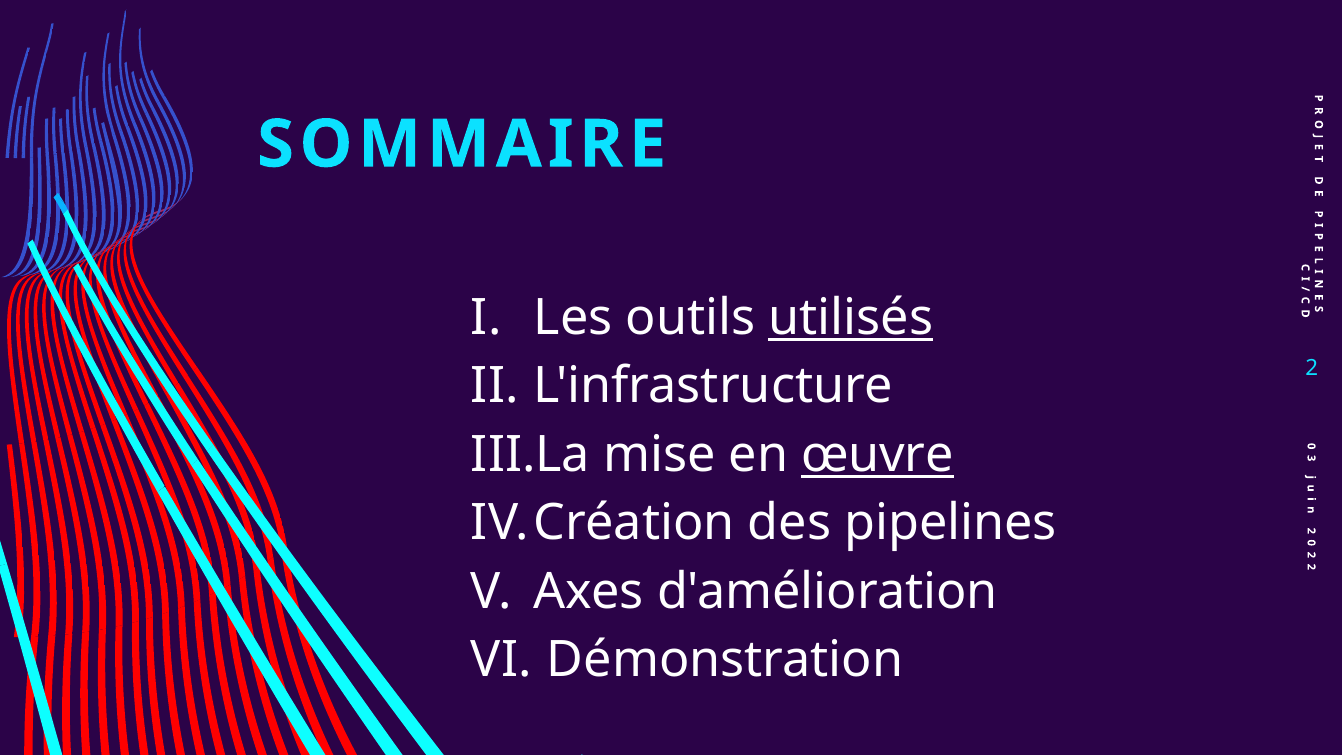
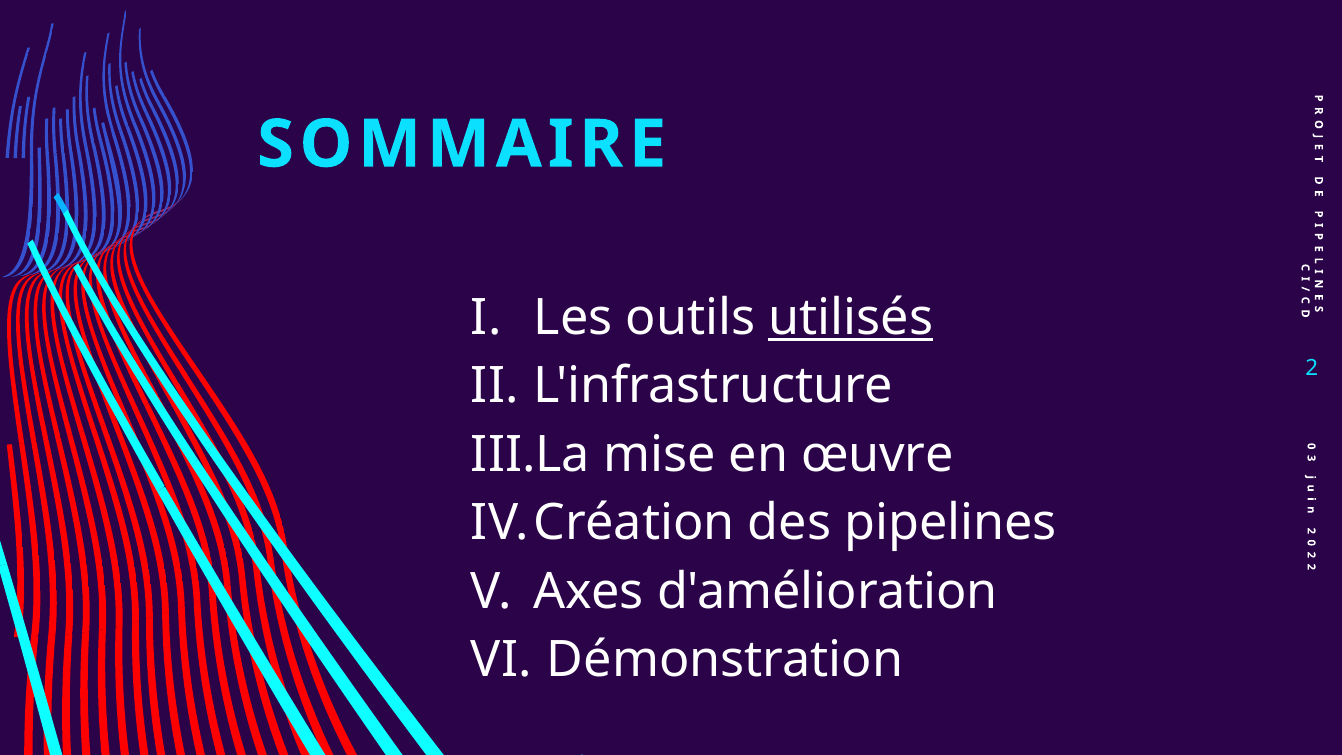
œuvre underline: present -> none (878, 455)
